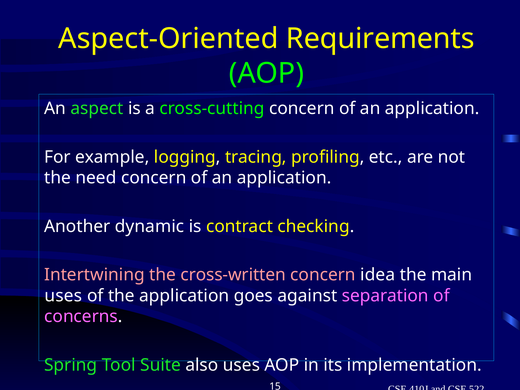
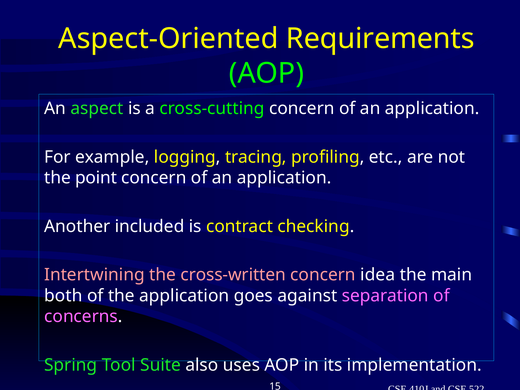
need: need -> point (96, 178)
dynamic: dynamic -> included (150, 226)
uses: uses -> both (63, 296)
